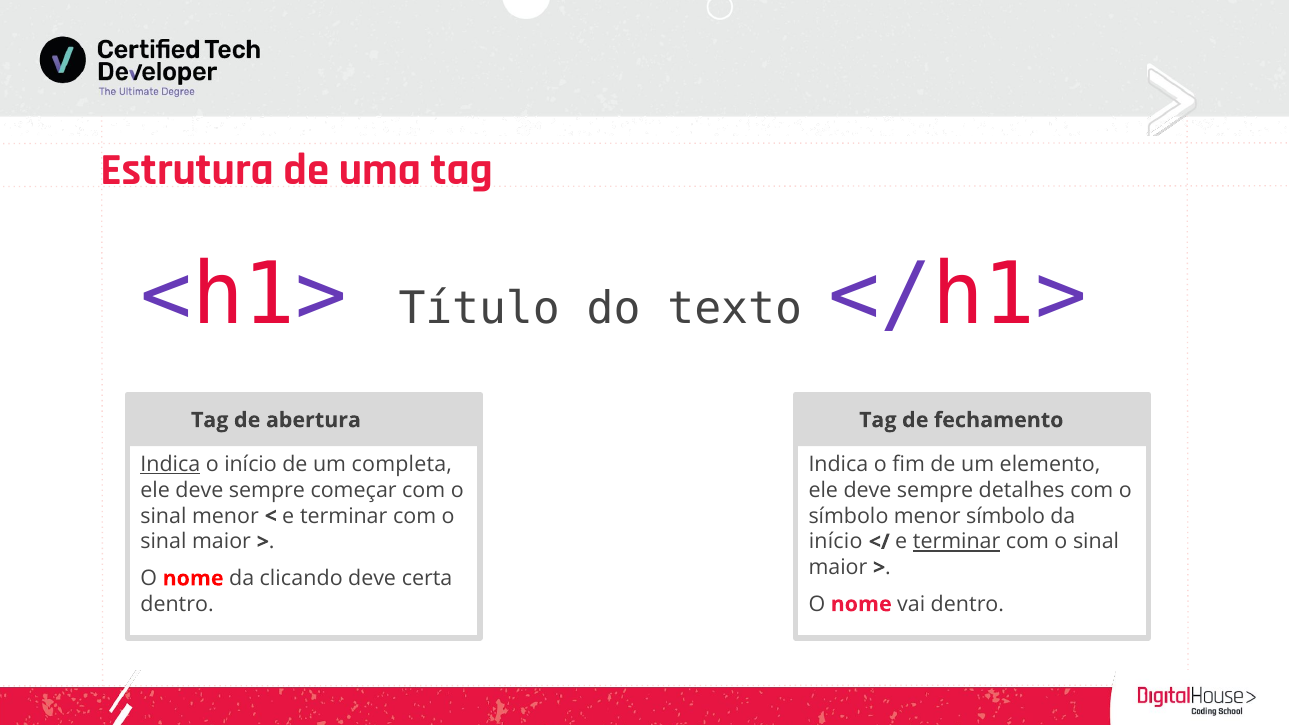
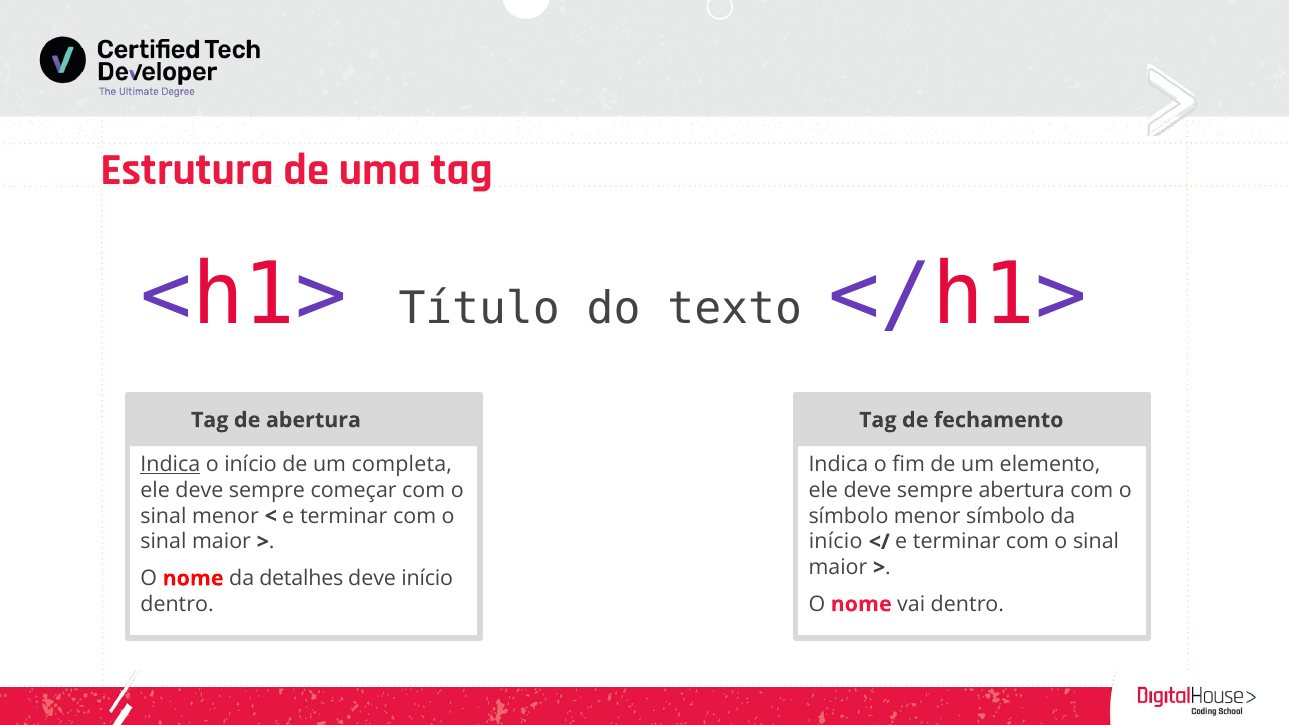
sempre detalhes: detalhes -> abertura (1022, 490)
terminar underline: present -> none (957, 542)
clicando: clicando -> detalhes (301, 578)
deve certa: certa -> início (427, 578)
